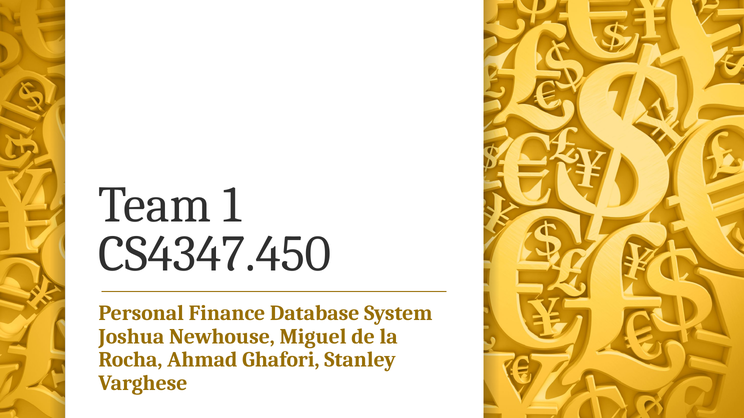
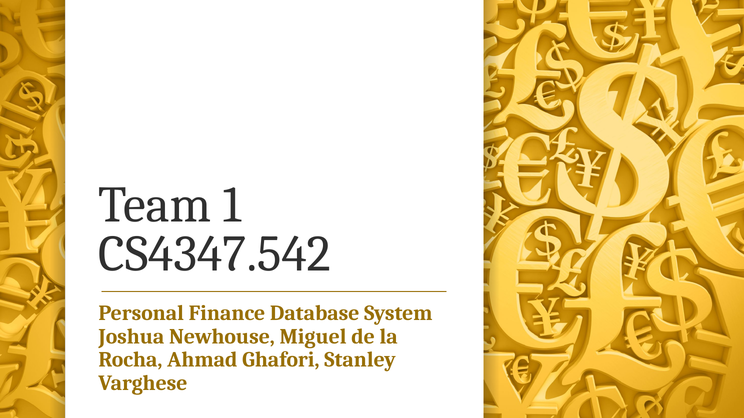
CS4347.450: CS4347.450 -> CS4347.542 (215, 254)
